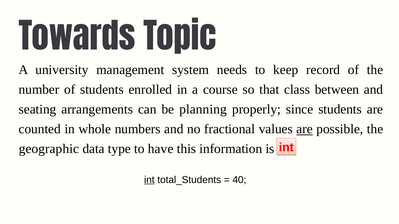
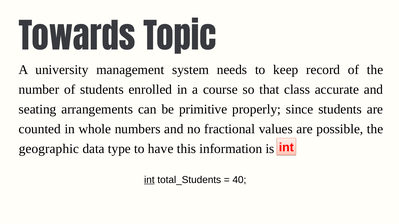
between: between -> accurate (337, 90)
planning: planning -> primitive (203, 110)
are underline: present -> none (305, 129)
